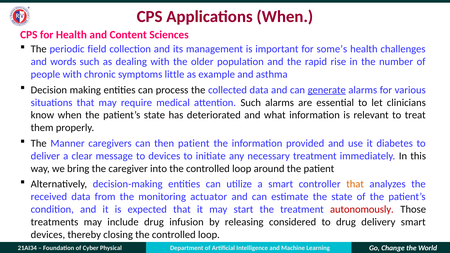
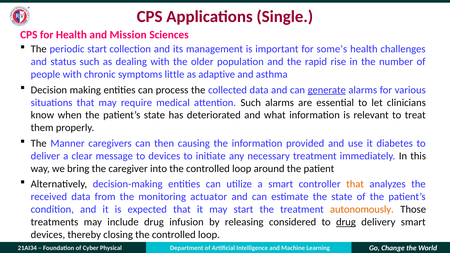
Applications When: When -> Single (285, 17)
Content: Content -> Mission (128, 35)
periodic field: field -> start (97, 49)
words: words -> status (63, 62)
example: example -> adaptive (217, 74)
then patient: patient -> causing (194, 143)
autonomously colour: red -> orange (362, 210)
drug underline: none -> present (346, 222)
